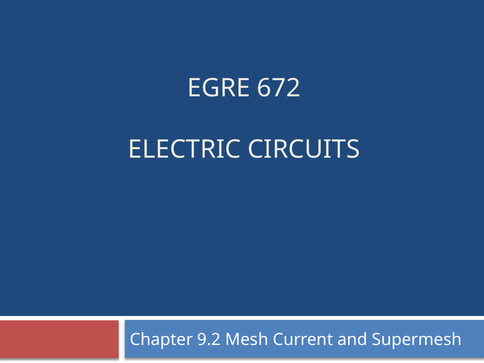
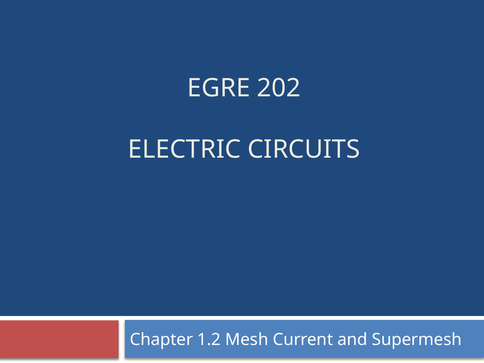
672: 672 -> 202 (279, 88)
9.2: 9.2 -> 1.2 (209, 340)
